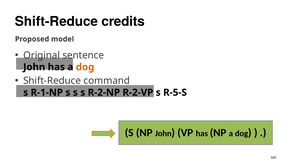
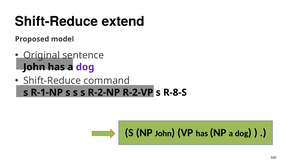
credits: credits -> extend (123, 21)
dog colour: orange -> purple (85, 67)
R-5-S: R-5-S -> R-8-S (175, 92)
